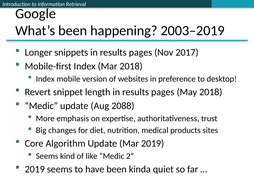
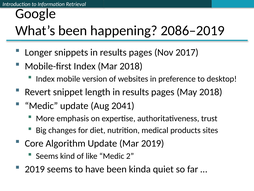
2003–2019: 2003–2019 -> 2086–2019 (193, 31)
2088: 2088 -> 2041 (123, 106)
